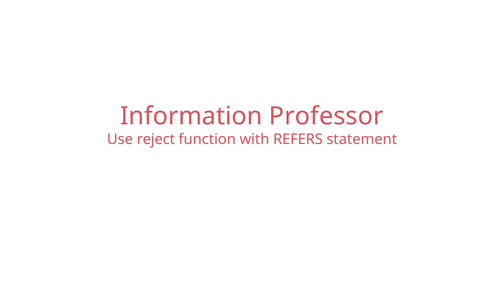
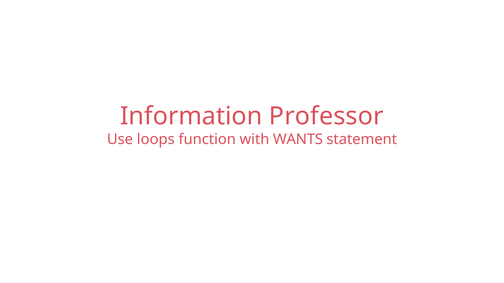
reject: reject -> loops (156, 140)
REFERS: REFERS -> WANTS (298, 140)
